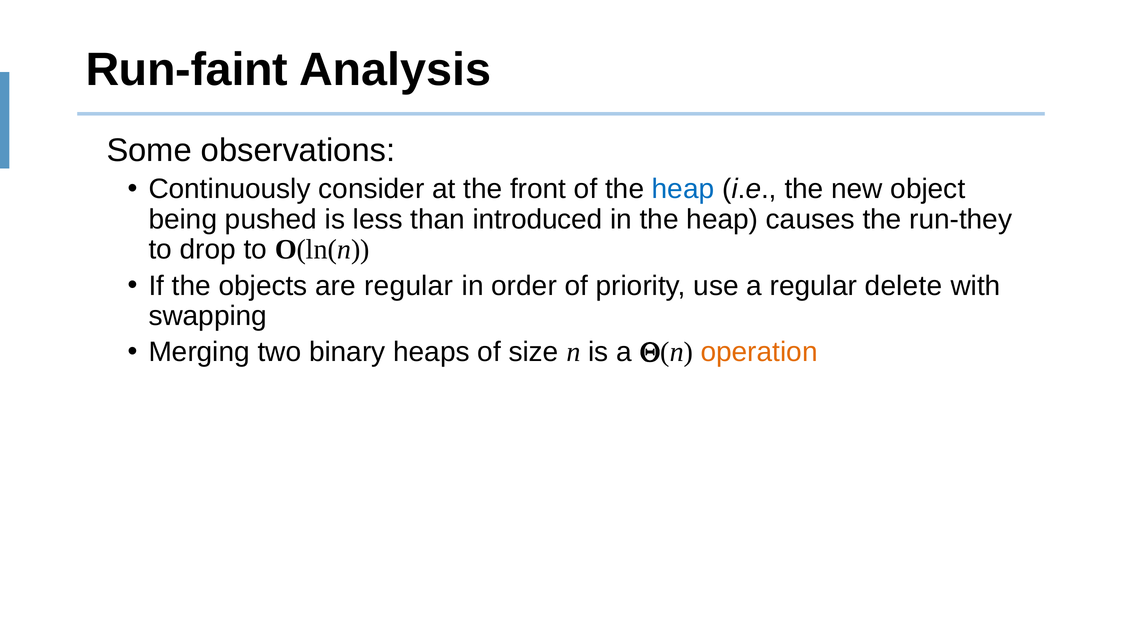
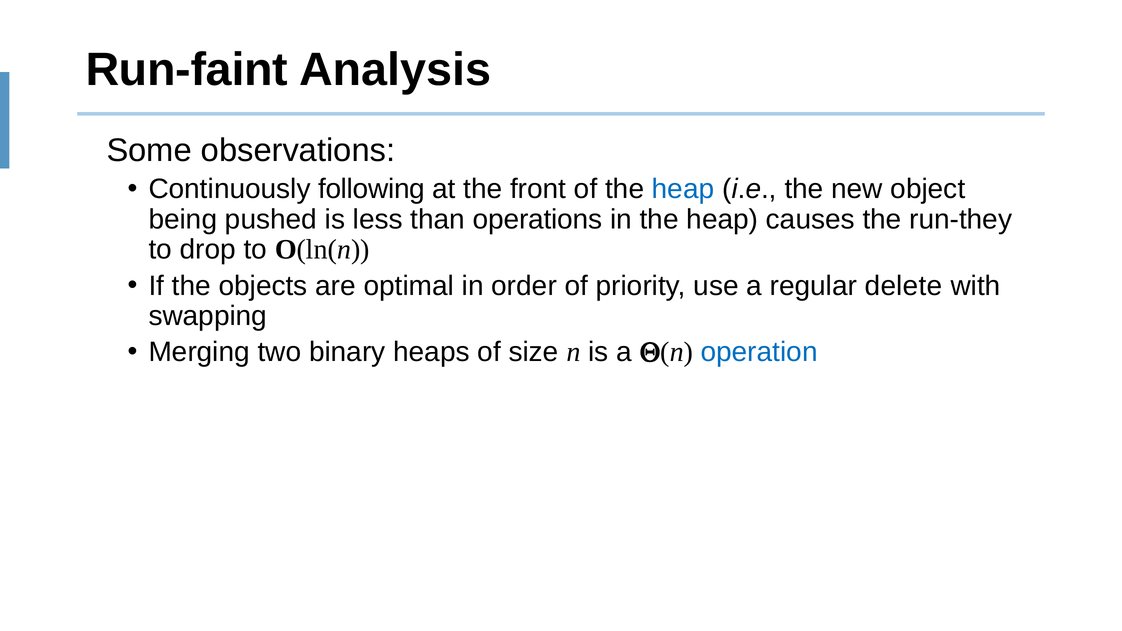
consider: consider -> following (372, 189)
introduced: introduced -> operations (538, 219)
are regular: regular -> optimal (409, 286)
operation colour: orange -> blue (759, 352)
